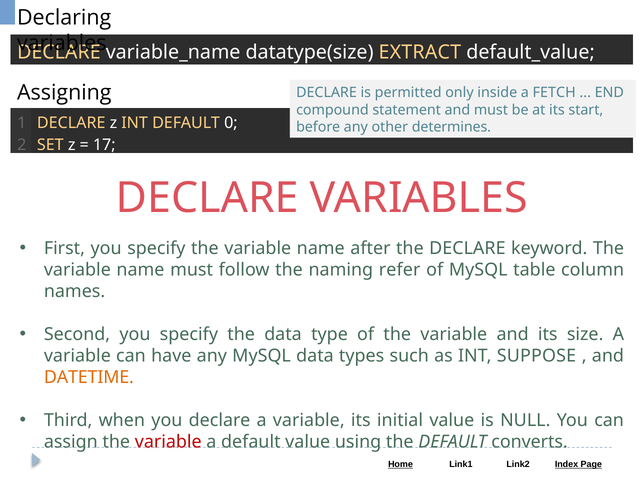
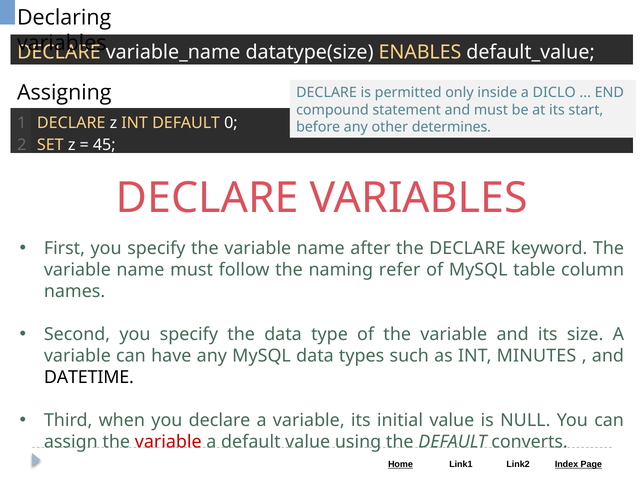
EXTRACT: EXTRACT -> ENABLES (420, 52)
FETCH: FETCH -> DICLO (554, 93)
17: 17 -> 45 (104, 145)
SUPPOSE: SUPPOSE -> MINUTES (536, 356)
DATETIME colour: orange -> black (89, 377)
